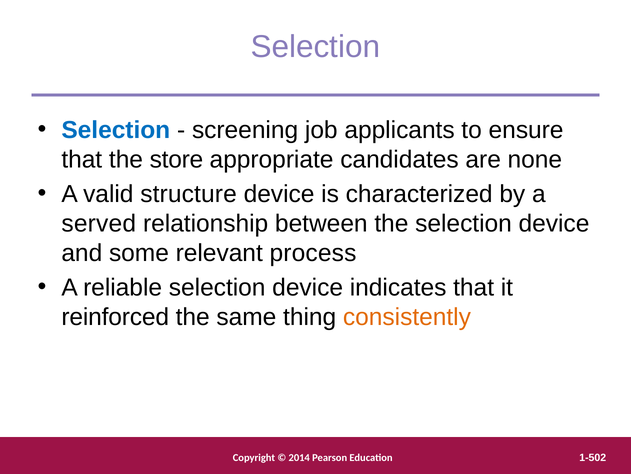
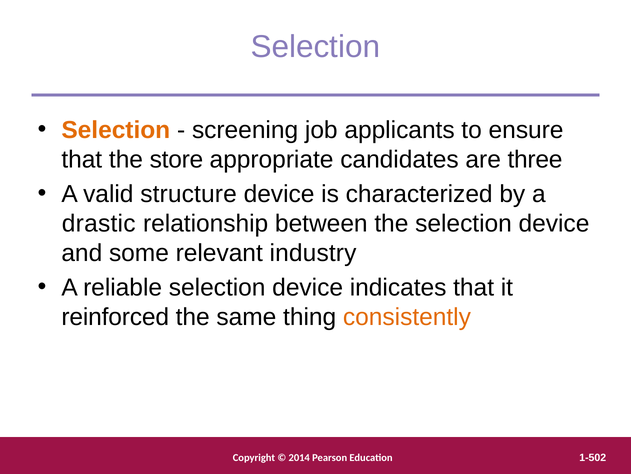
Selection colour: blue -> orange (116, 130)
none: none -> three (535, 159)
served: served -> drastic (99, 223)
process: process -> industry (313, 253)
